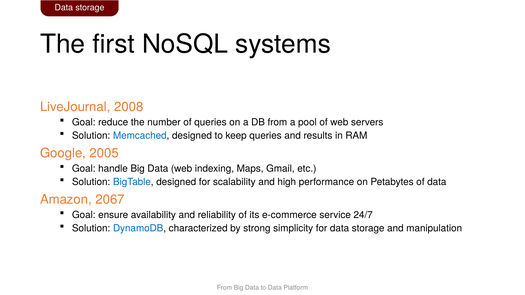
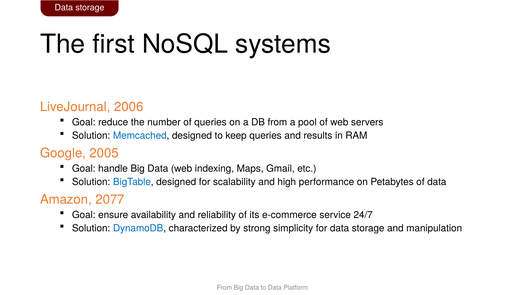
2008: 2008 -> 2006 (129, 107)
2067: 2067 -> 2077 (110, 200)
